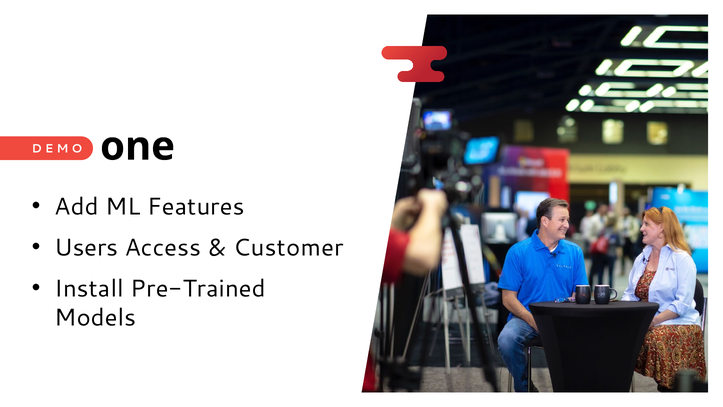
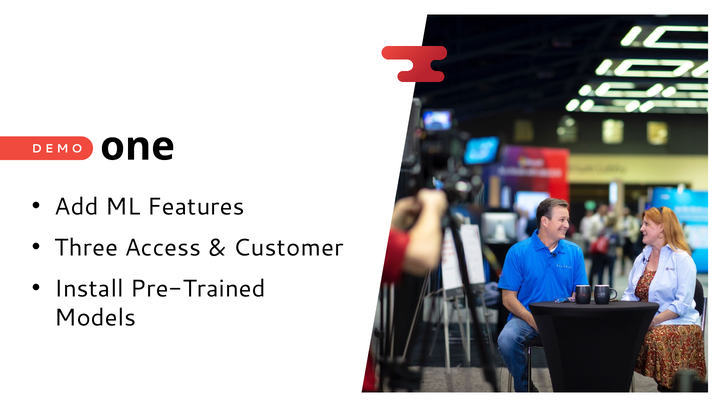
Users: Users -> Three (86, 248)
